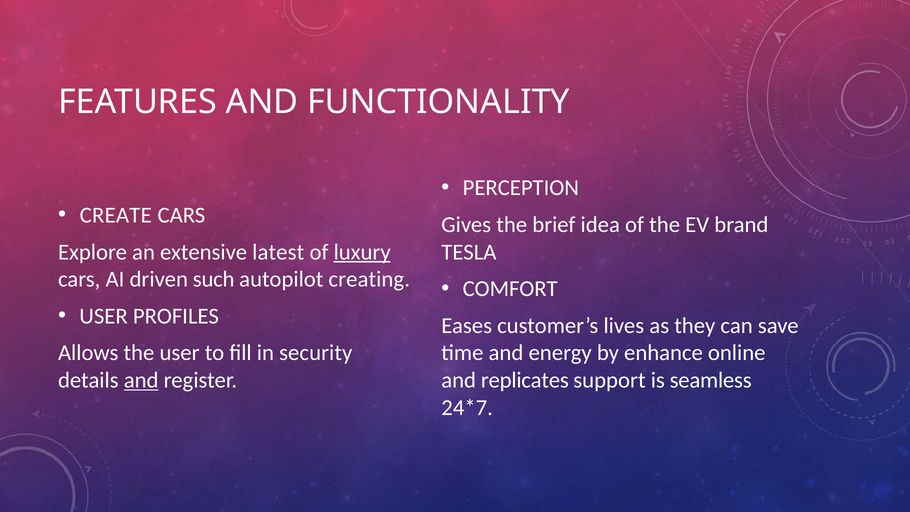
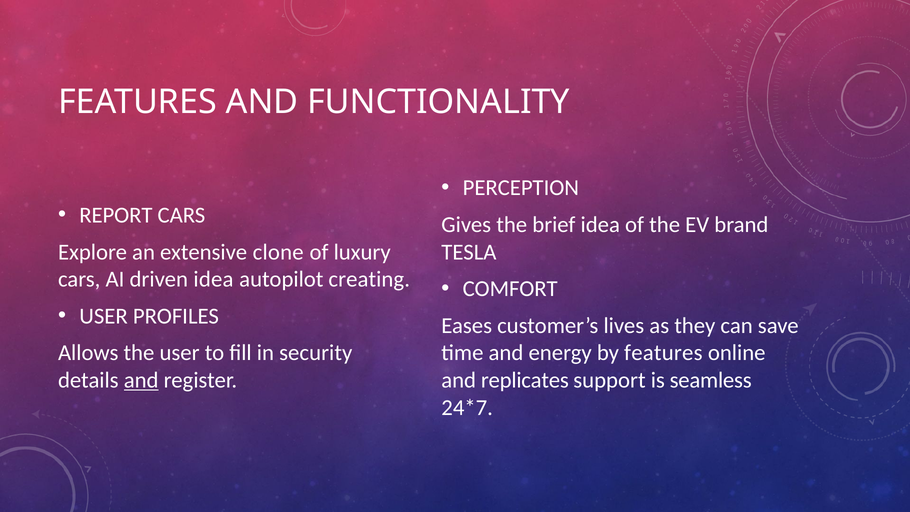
CREATE: CREATE -> REPORT (116, 215)
latest: latest -> clone (278, 252)
luxury underline: present -> none (362, 252)
driven such: such -> idea (213, 279)
by enhance: enhance -> features (663, 353)
